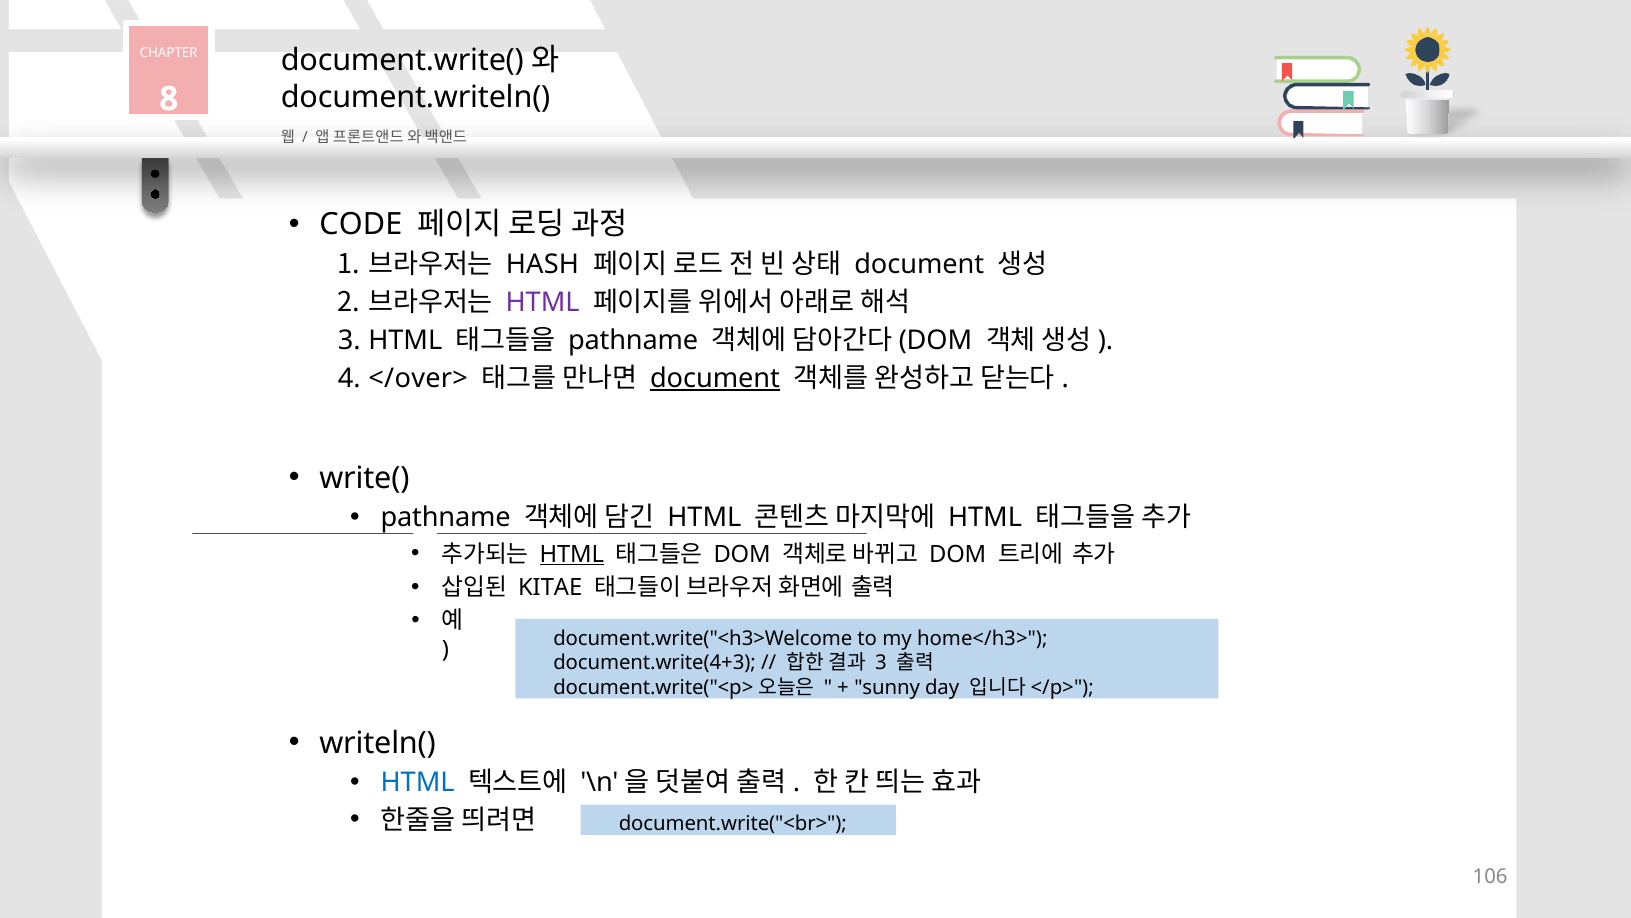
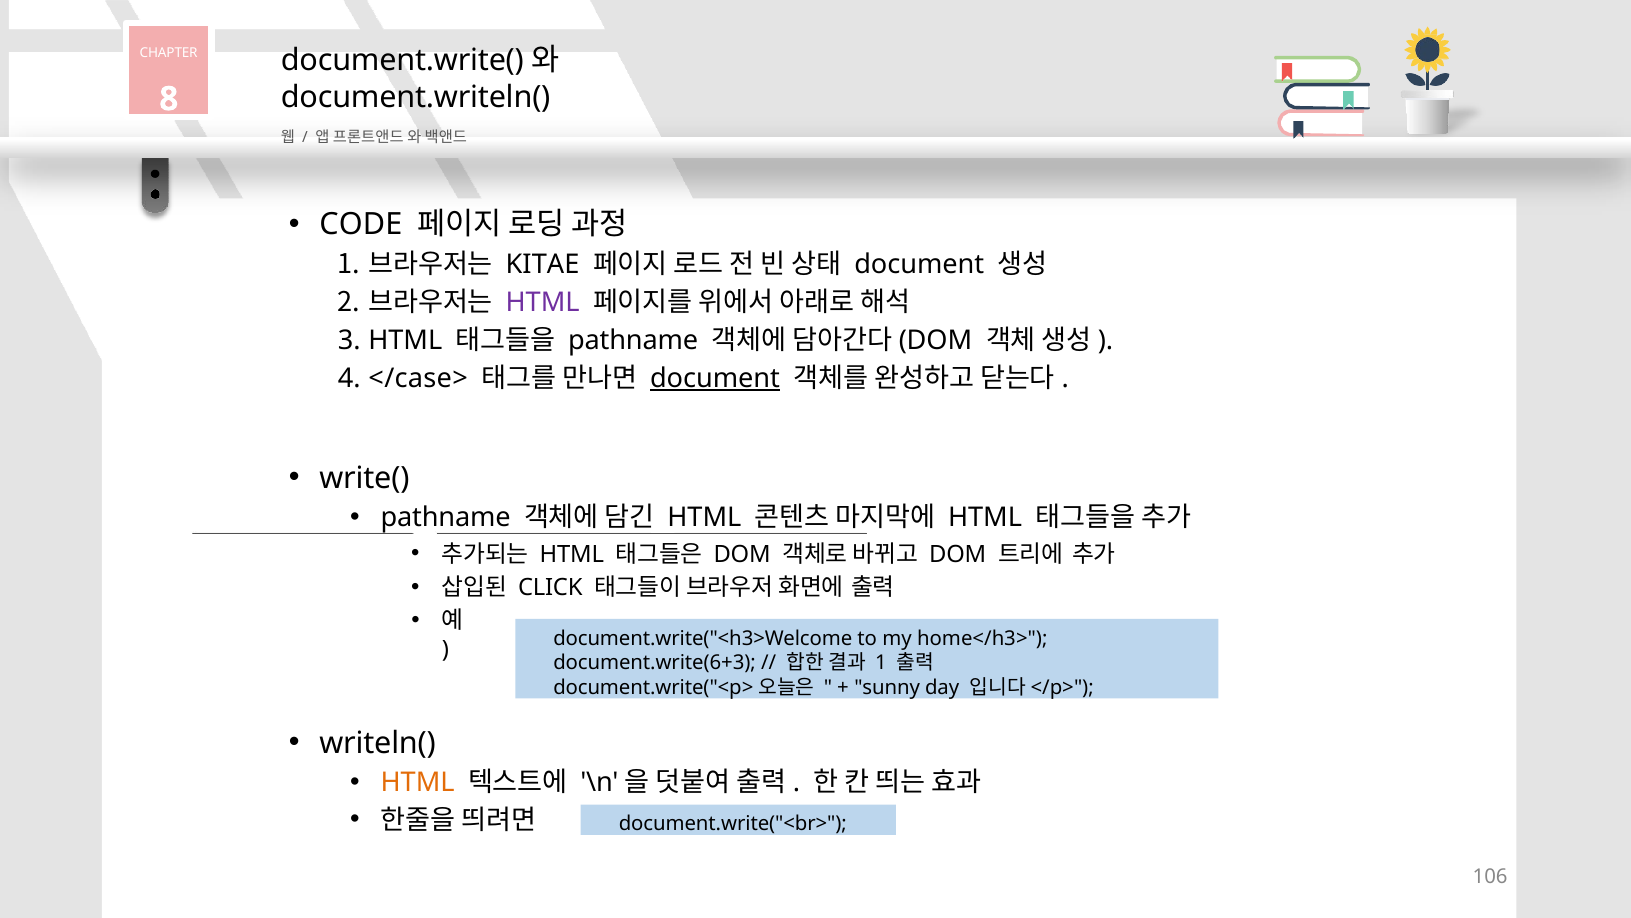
HASH: HASH -> KITAE (543, 264)
</over>: </over> -> </case> (418, 378)
HTML underline: present -> none (572, 554)
KITAE: KITAE -> CLICK (550, 588)
document.write(4+3: document.write(4+3 -> document.write(6+3 (655, 663)
3: 3 -> 1 (881, 663)
HTML colour: blue -> orange (418, 782)
